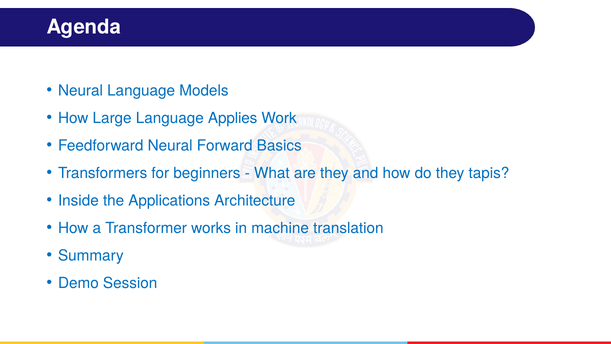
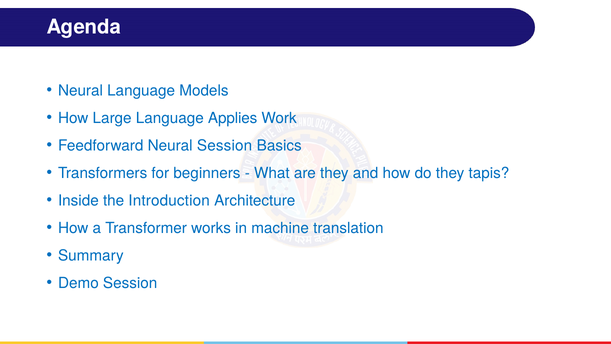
Neural Forward: Forward -> Session (225, 145)
Applications: Applications -> Introduction (169, 200)
